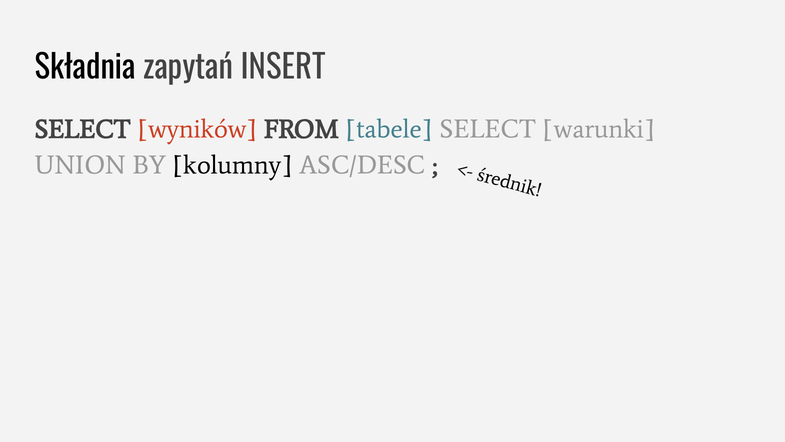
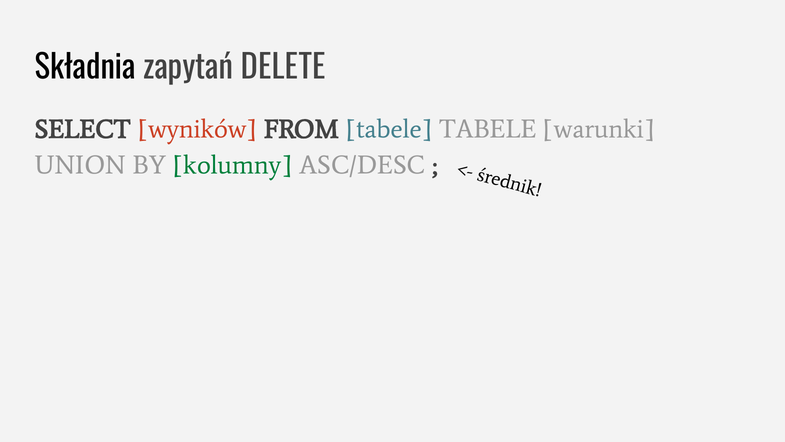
INSERT: INSERT -> DELETE (283, 68)
tabele SELECT: SELECT -> TABELE (488, 129)
kolumny colour: black -> green (233, 165)
